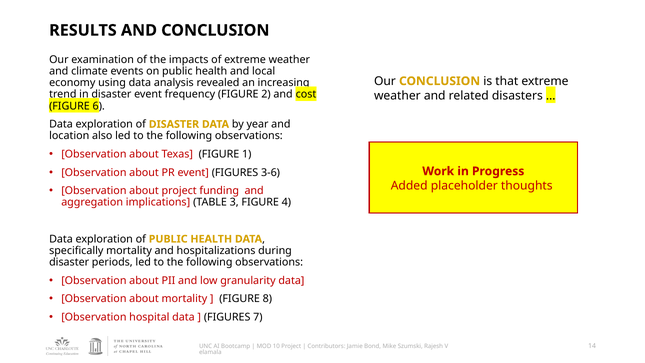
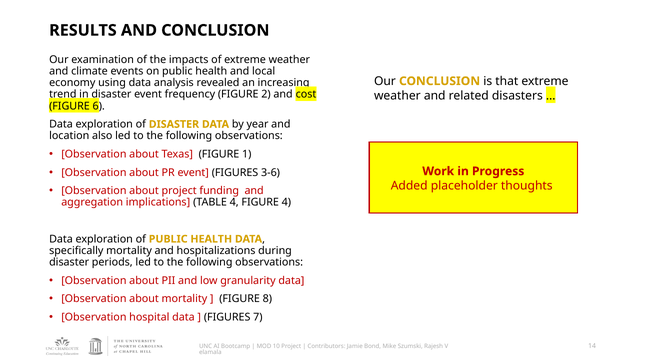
TABLE 3: 3 -> 4 (234, 202)
